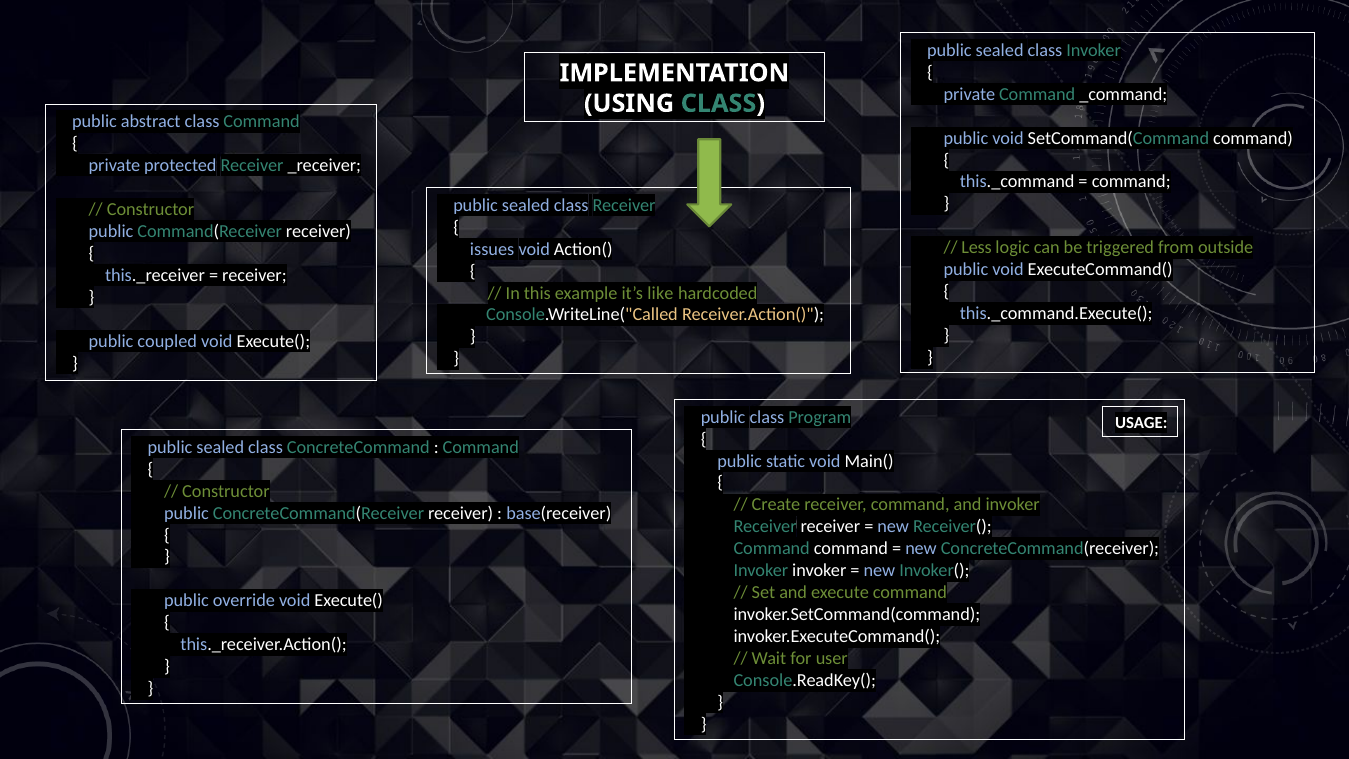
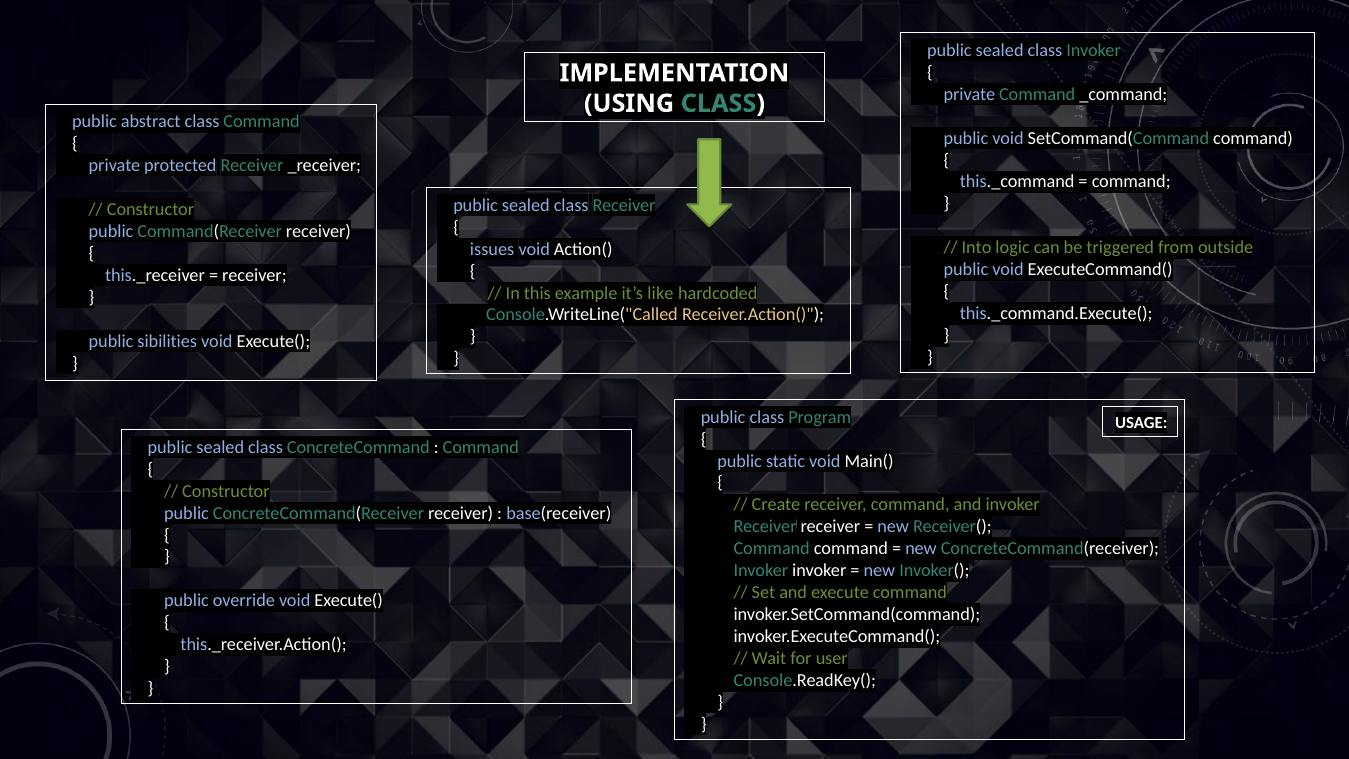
Less: Less -> Into (977, 248)
coupled: coupled -> sibilities (167, 341)
